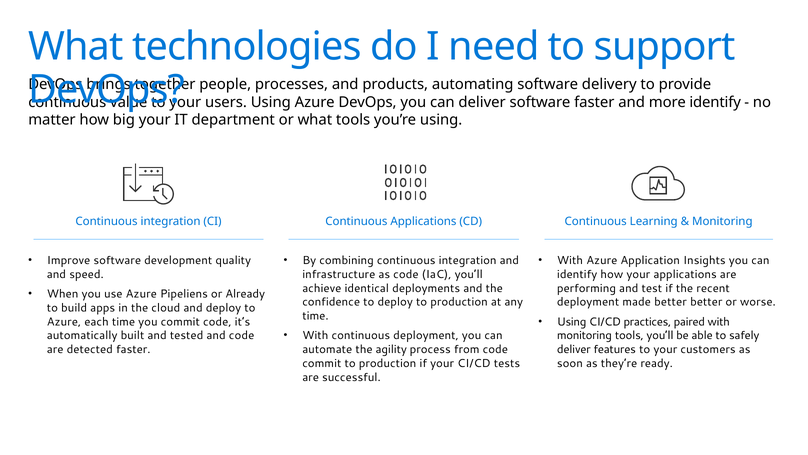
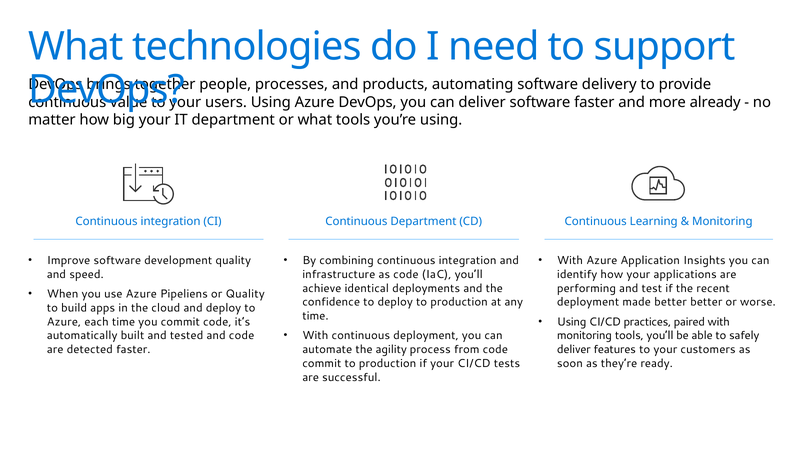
more identify: identify -> already (715, 102)
Continuous Applications: Applications -> Department (423, 221)
or Already: Already -> Quality (245, 294)
